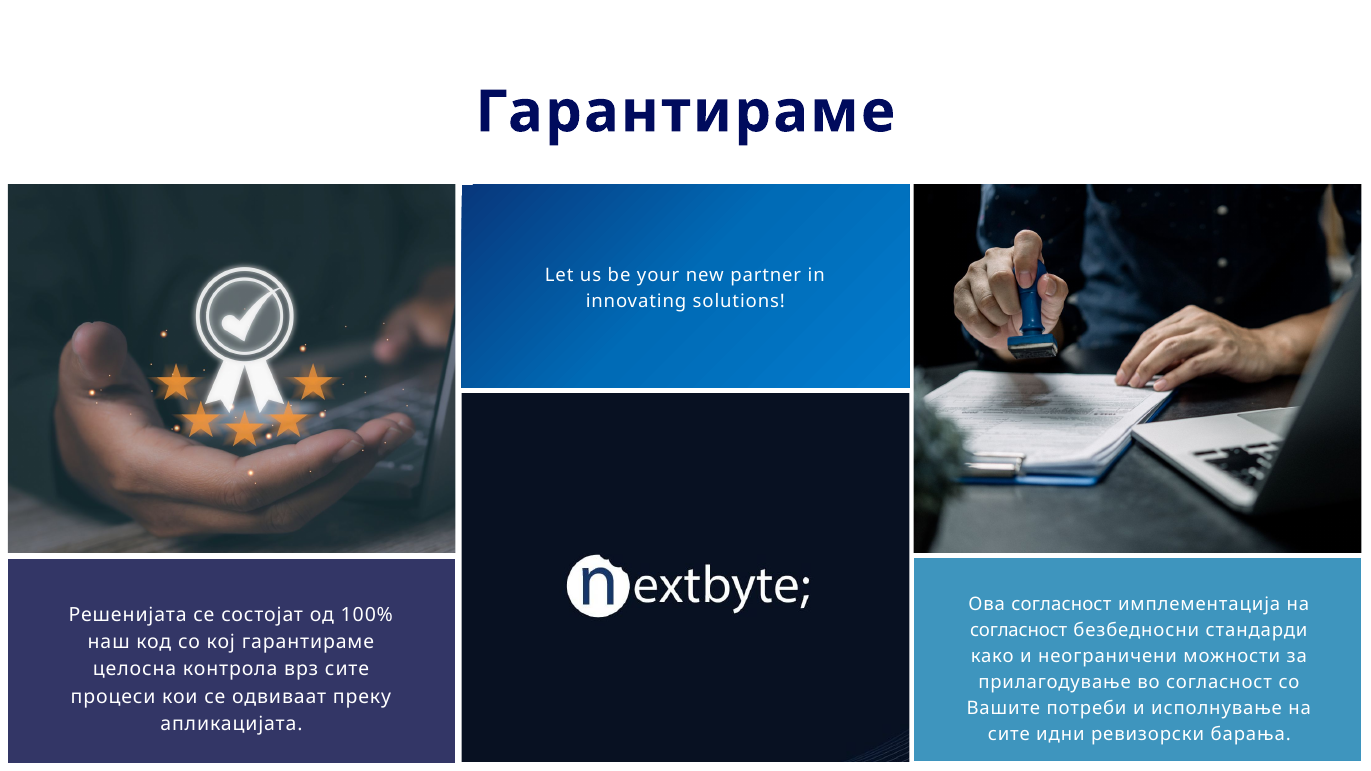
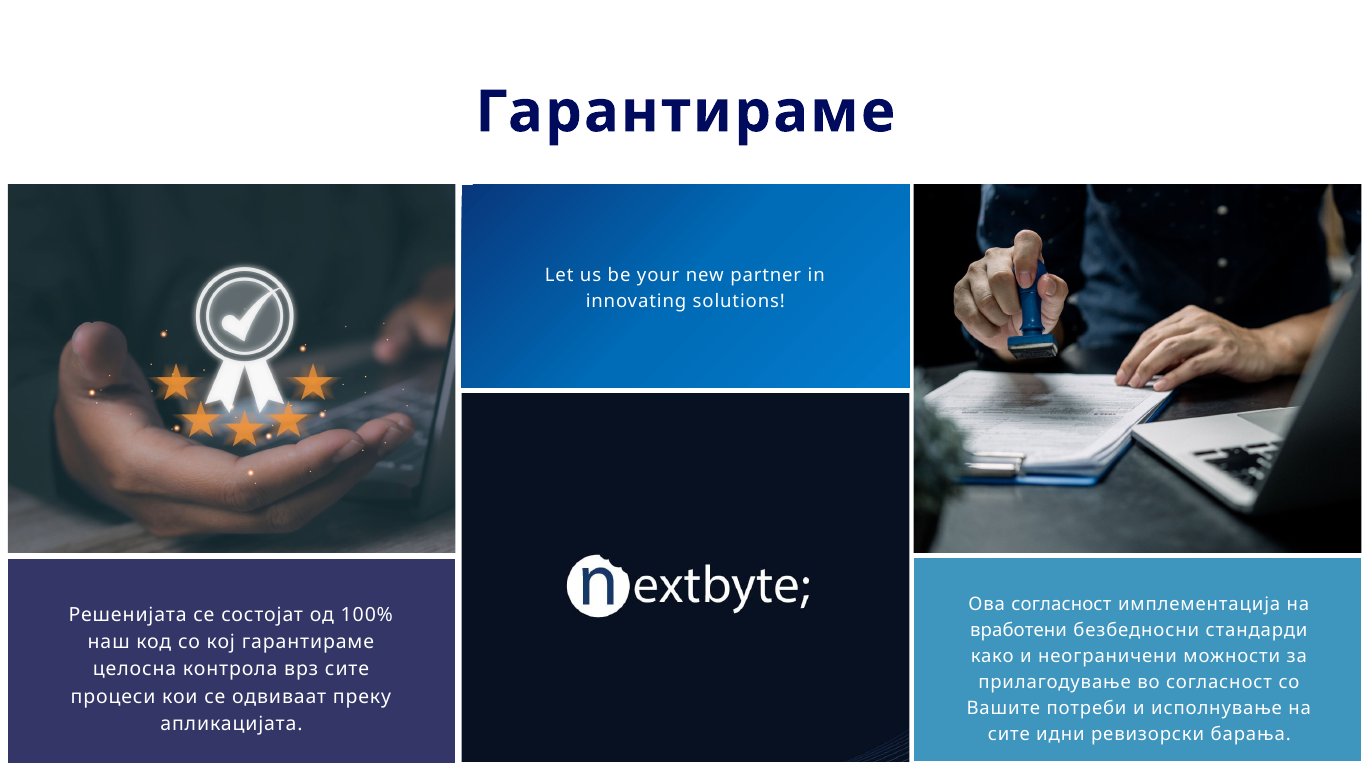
согласност: согласност -> вработени (1019, 631)
